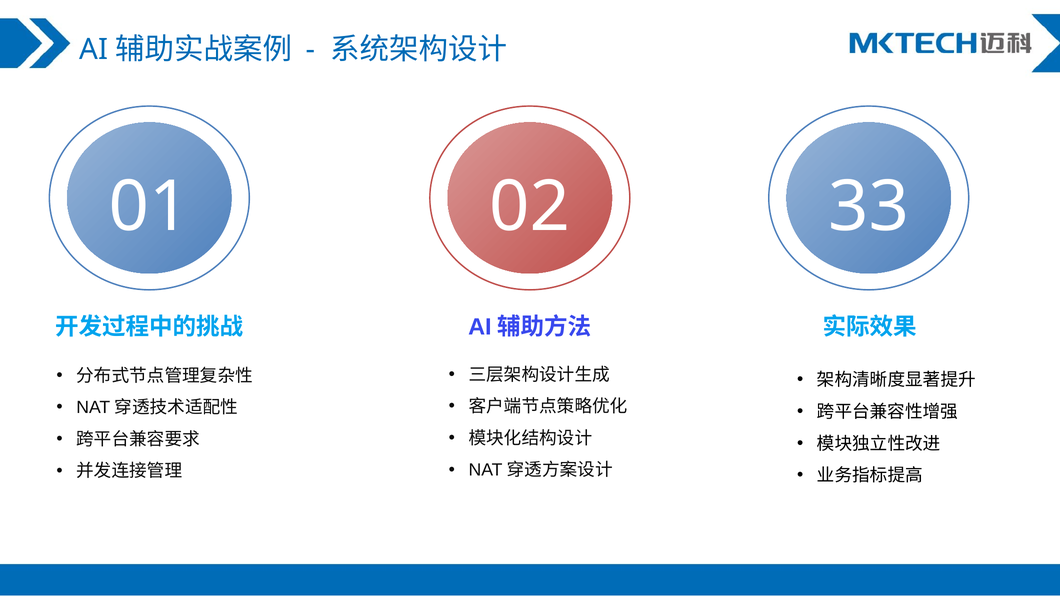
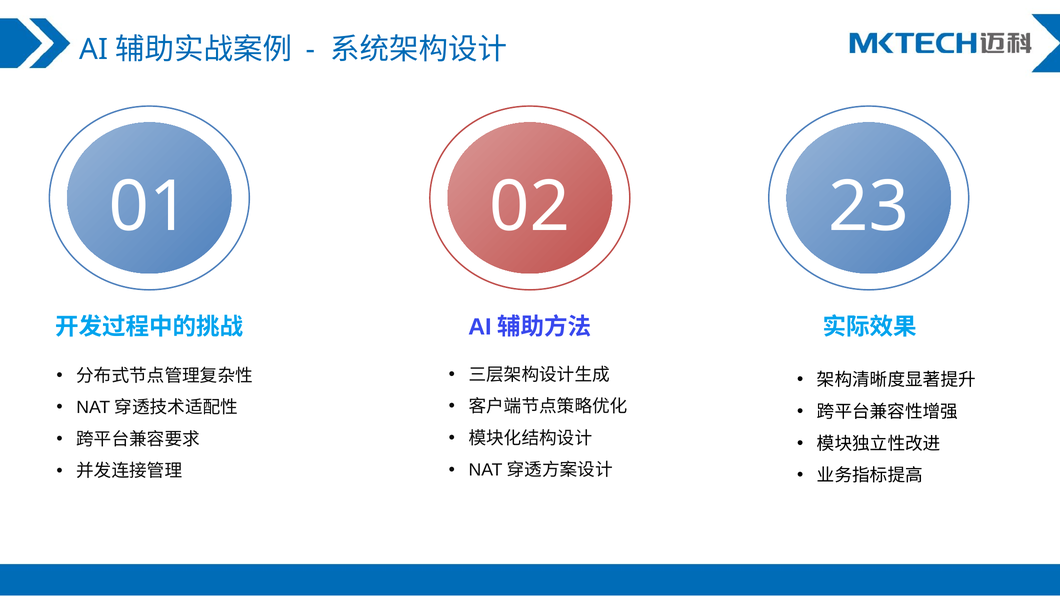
33: 33 -> 23 (869, 207)
